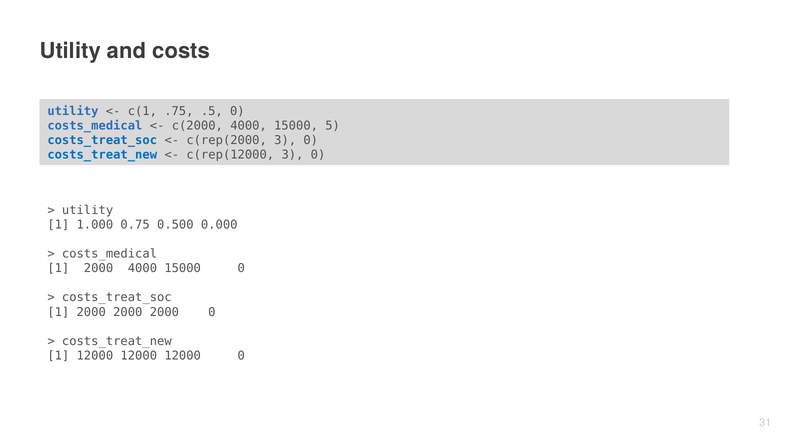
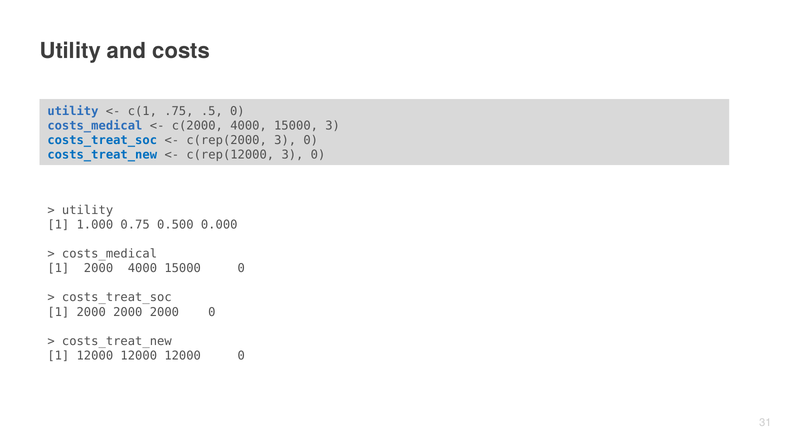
15000 5: 5 -> 3 (333, 126)
